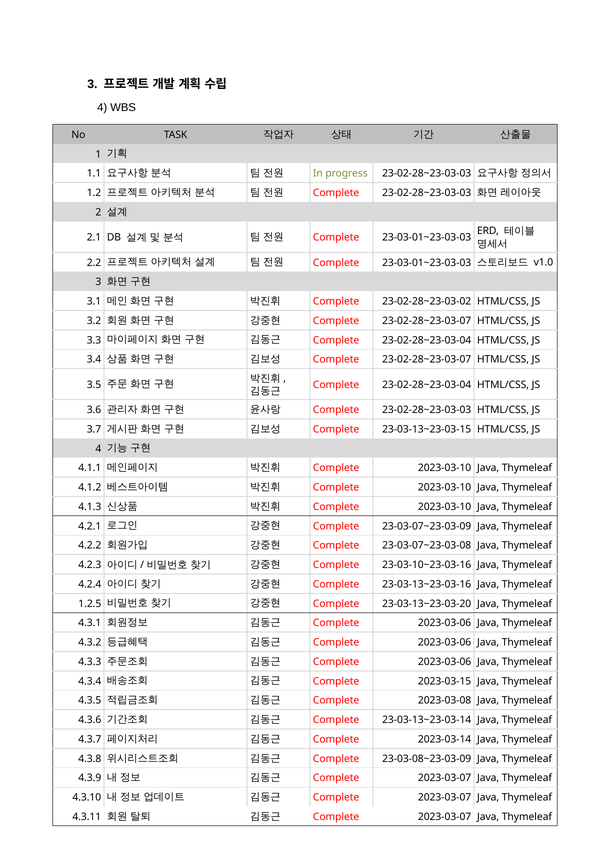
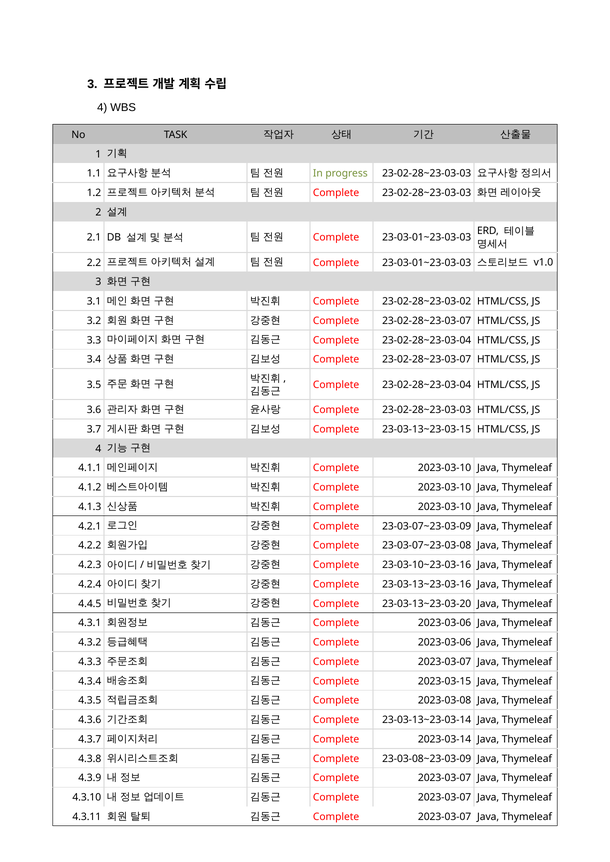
1.2.5: 1.2.5 -> 4.4.5 (90, 604)
2023-03-06: 2023-03-06 -> 2023-03-07 (445, 662)
